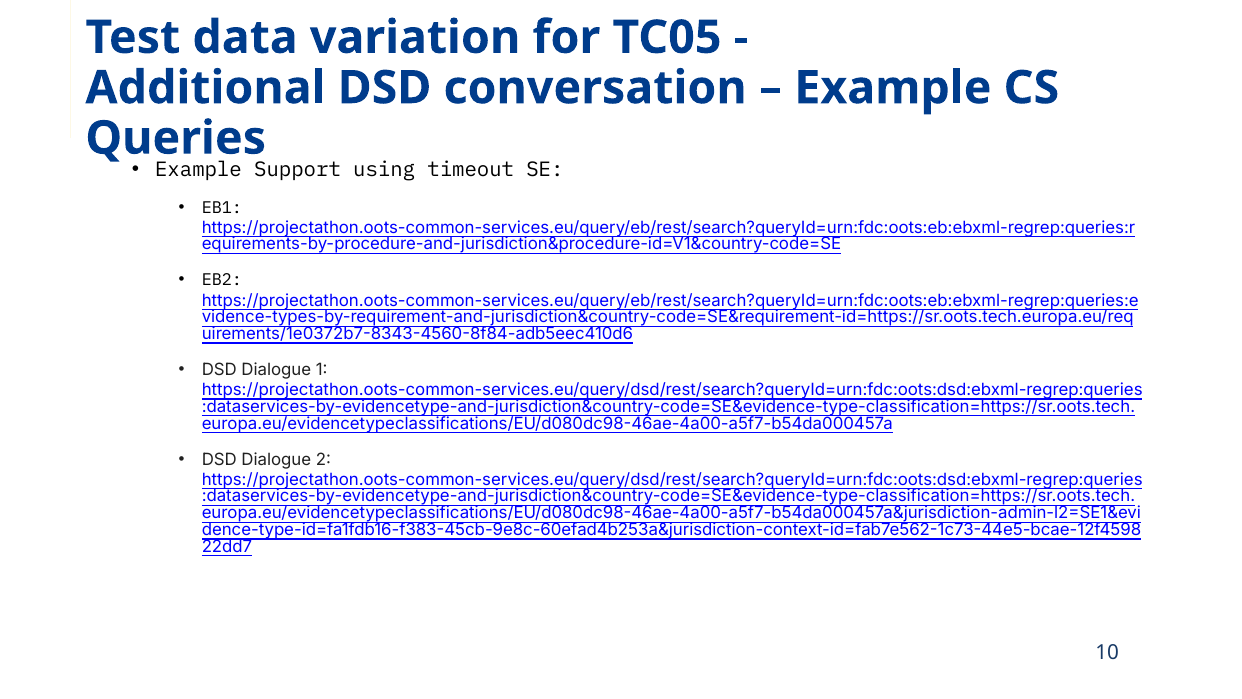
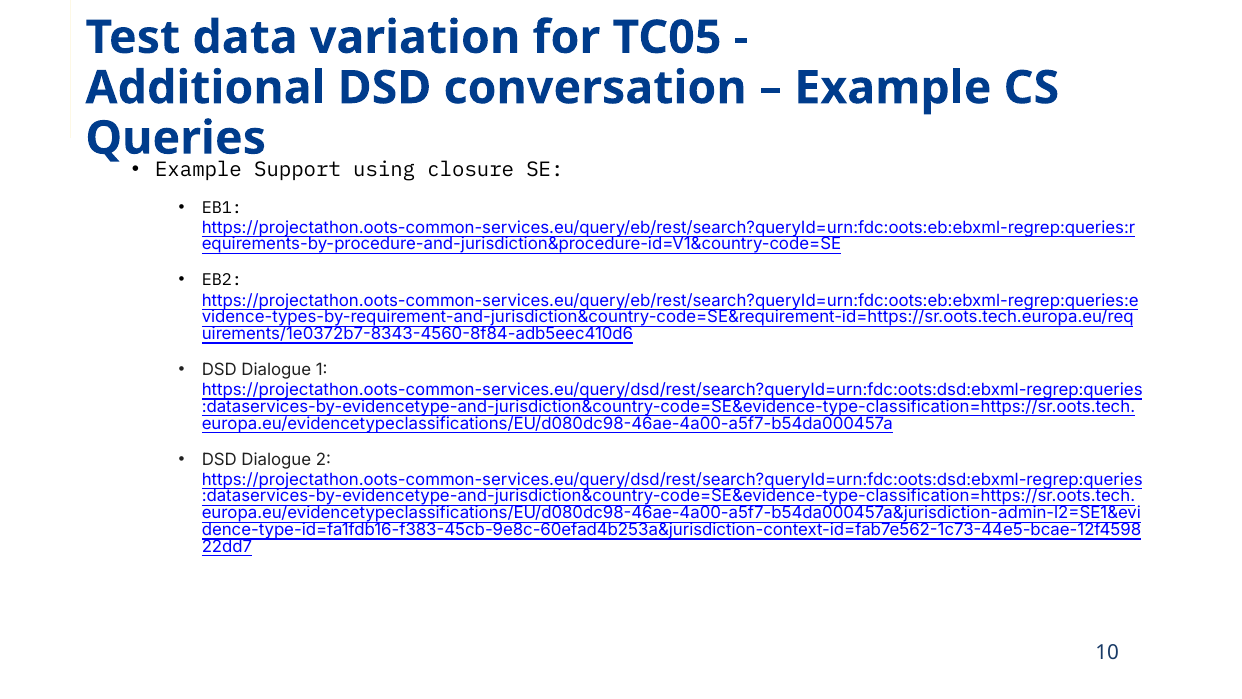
timeout: timeout -> closure (471, 170)
